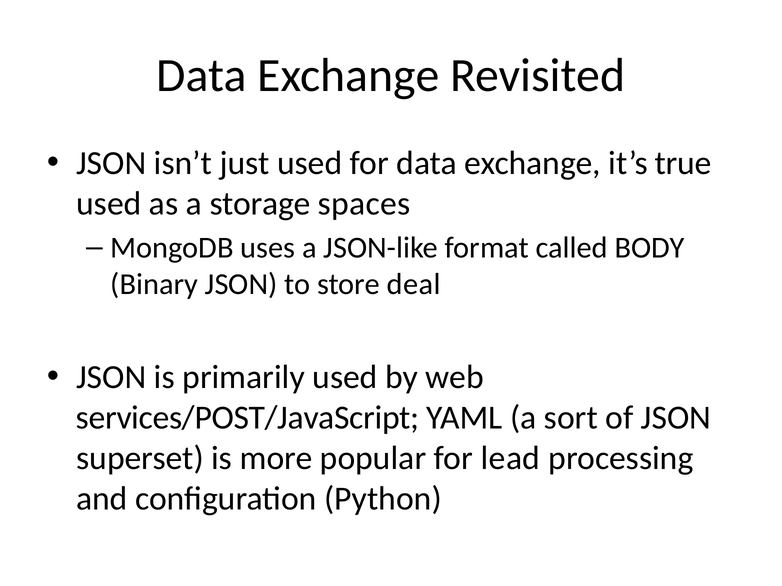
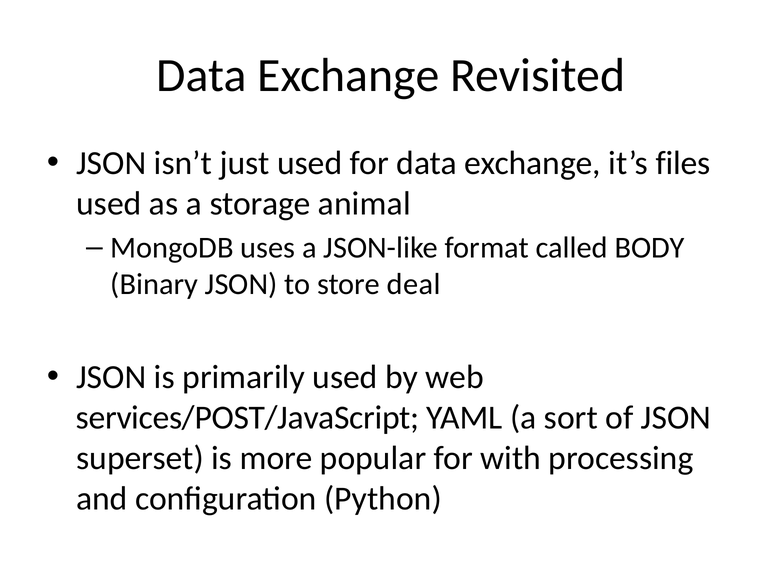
true: true -> files (683, 163)
spaces: spaces -> animal (364, 204)
lead: lead -> with (511, 458)
